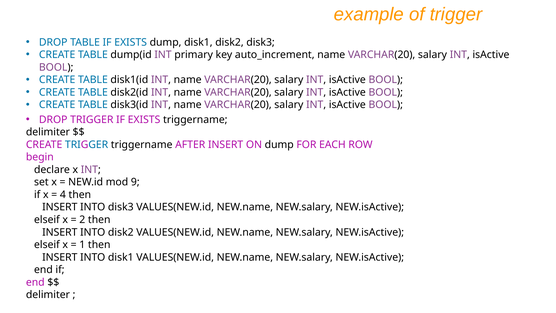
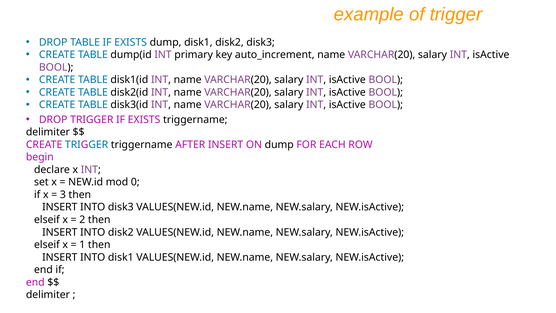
9: 9 -> 0 (135, 182)
4: 4 -> 3 (63, 195)
